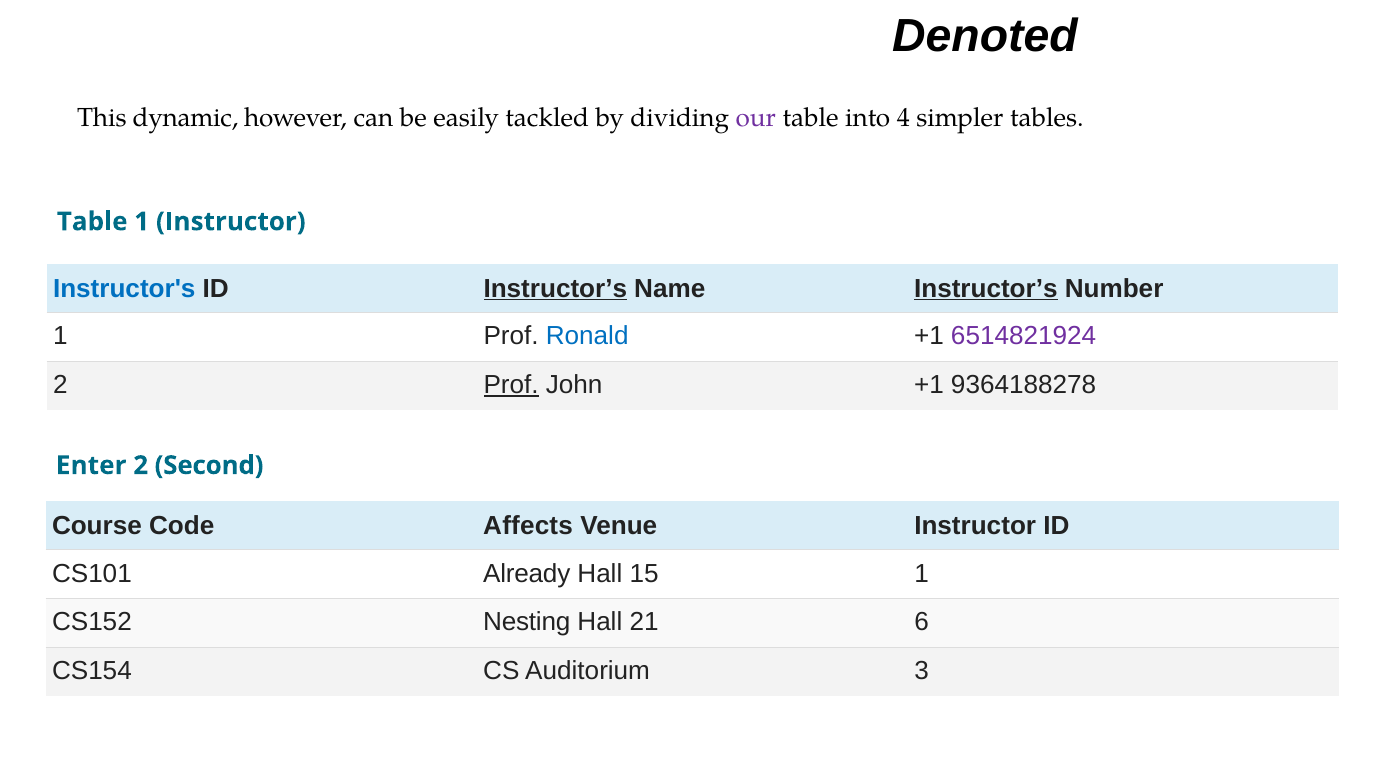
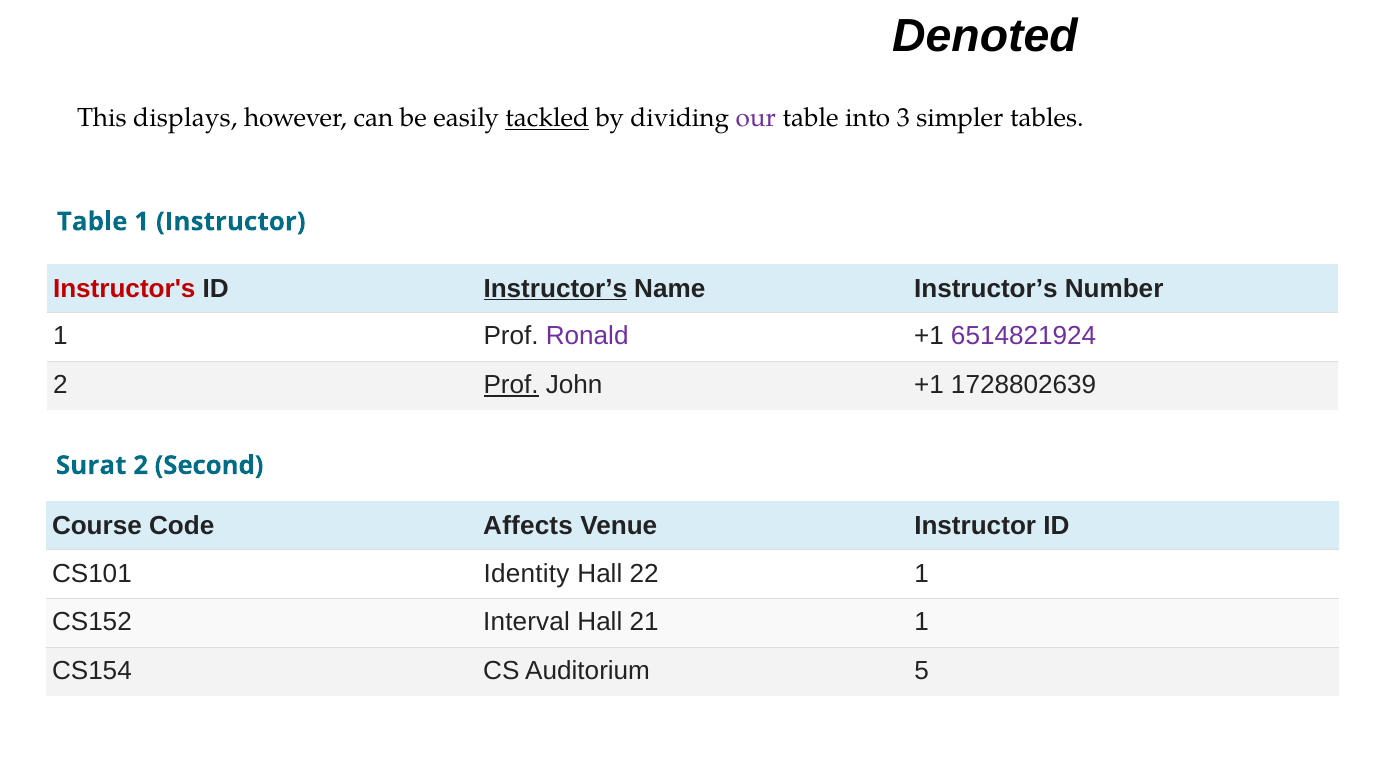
dynamic: dynamic -> displays (185, 118)
tackled underline: none -> present (547, 118)
4: 4 -> 3 (903, 118)
Instructor's colour: blue -> red (124, 289)
Instructor’s underline: present -> none (986, 289)
Ronald colour: blue -> purple (587, 336)
9364188278: 9364188278 -> 1728802639 (1024, 385)
Enter: Enter -> Surat (91, 466)
Already: Already -> Identity (527, 574)
15: 15 -> 22 (644, 574)
Nesting: Nesting -> Interval (527, 623)
21 6: 6 -> 1 (922, 623)
3: 3 -> 5 (922, 671)
